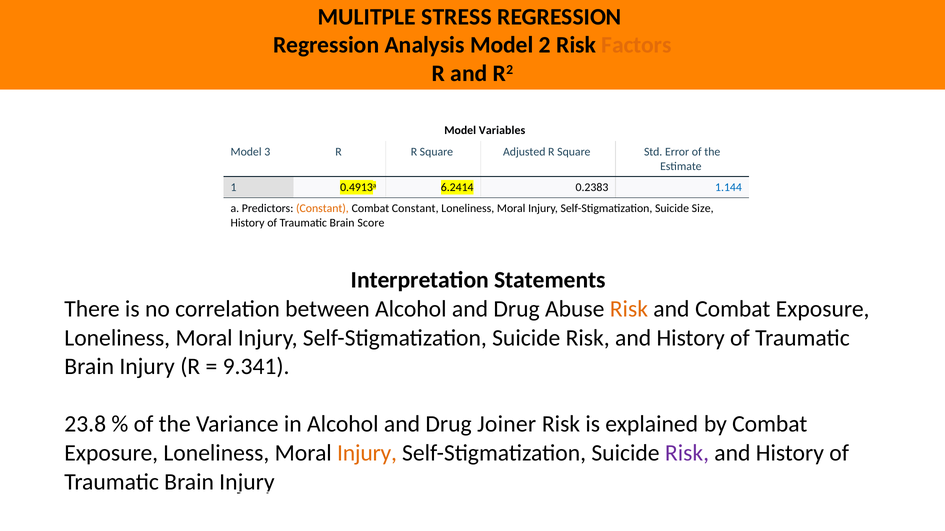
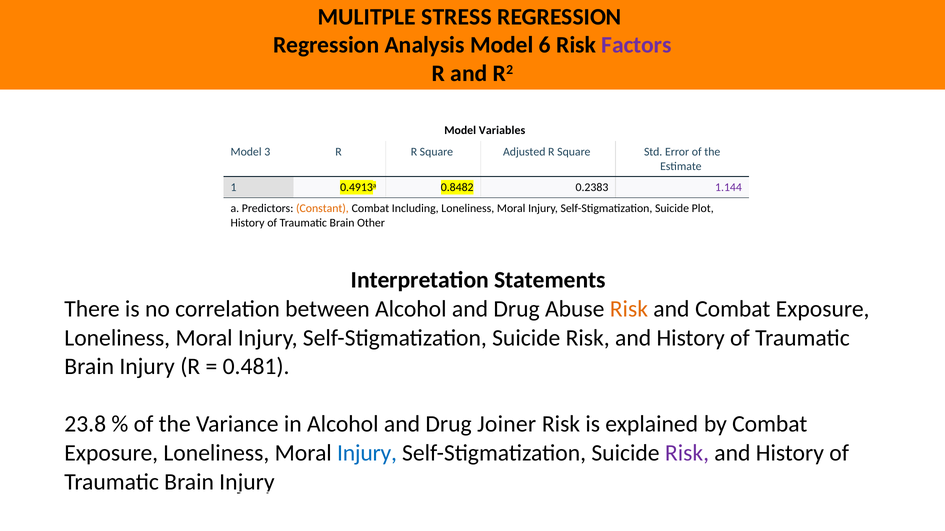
2: 2 -> 6 (545, 45)
Factors colour: orange -> purple (637, 45)
6.2414: 6.2414 -> 0.8482 (457, 187)
1.144 colour: blue -> purple (728, 187)
Combat Constant: Constant -> Including (415, 209)
Size: Size -> Plot (703, 209)
Score: Score -> Other (371, 223)
9.341: 9.341 -> 0.481 (256, 367)
Injury colour: orange -> blue (367, 453)
